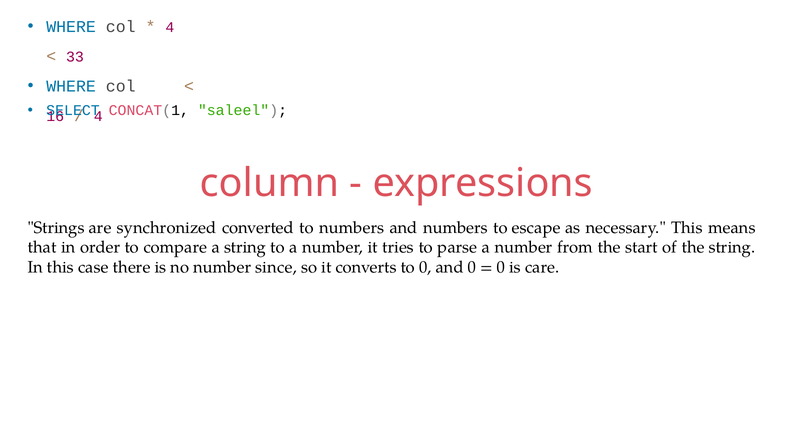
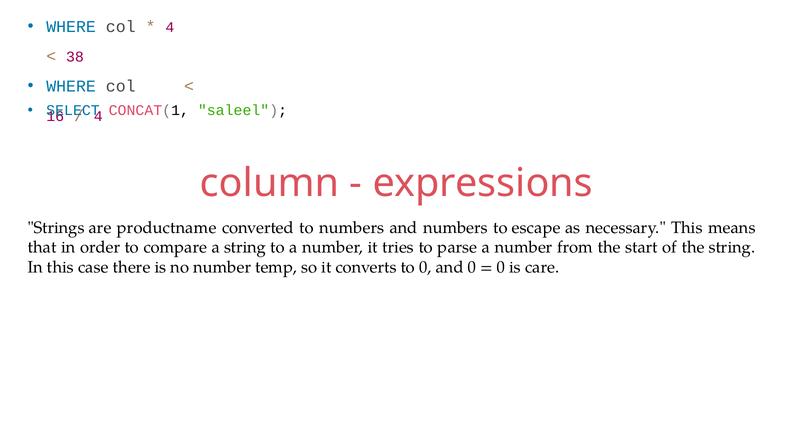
33: 33 -> 38 (75, 57)
synchronized: synchronized -> productname (167, 228)
since: since -> temp (276, 267)
